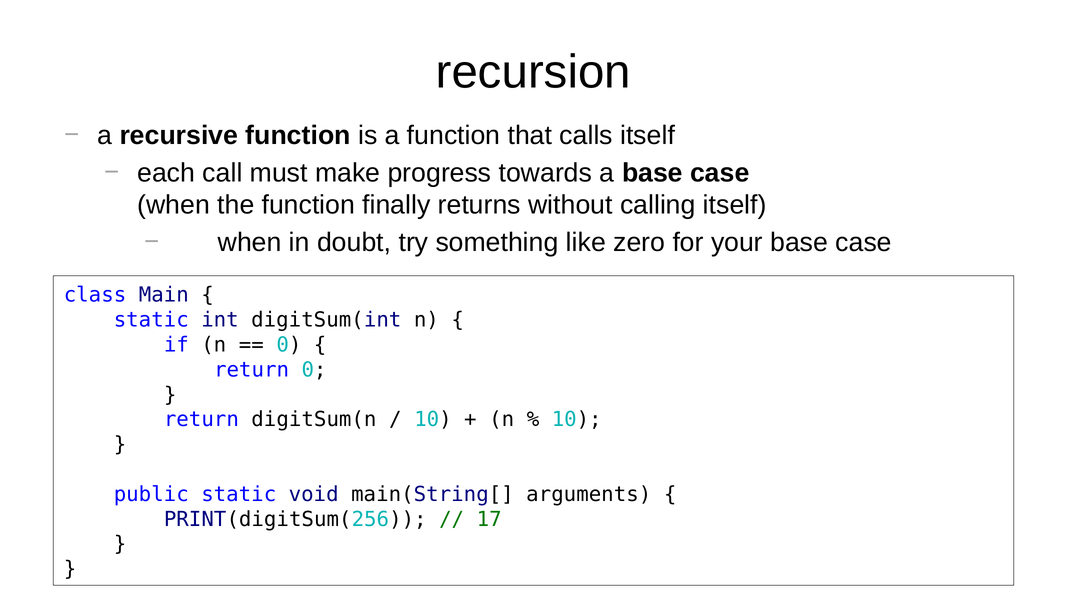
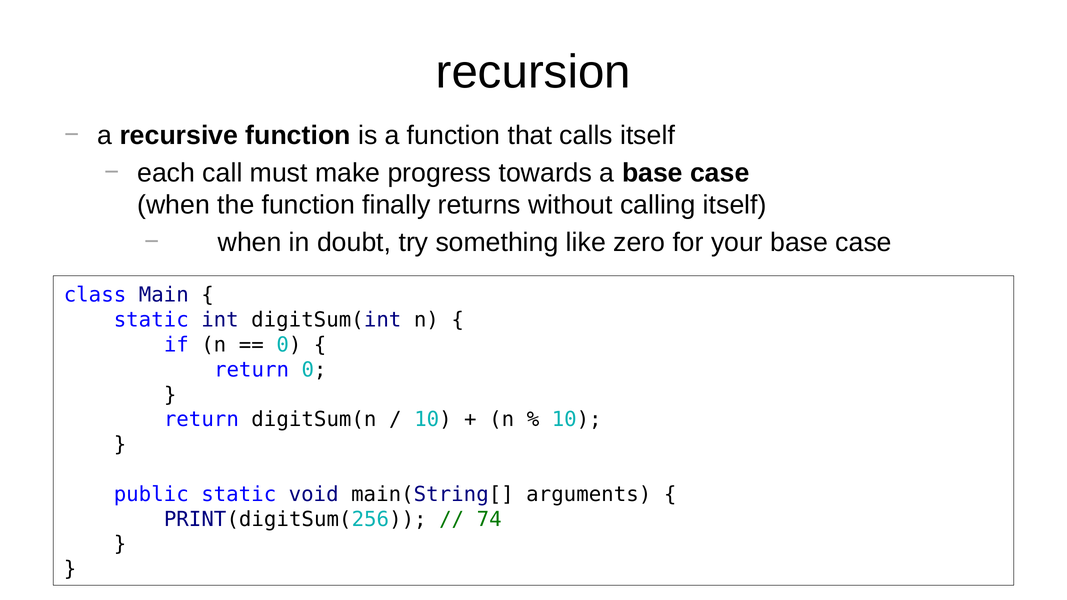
17: 17 -> 74 (489, 519)
